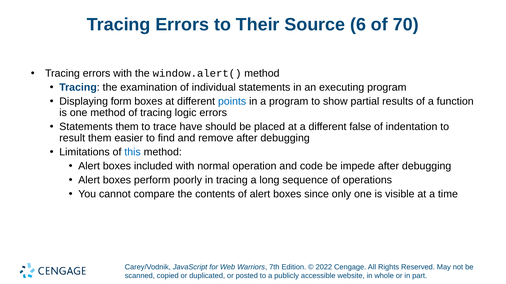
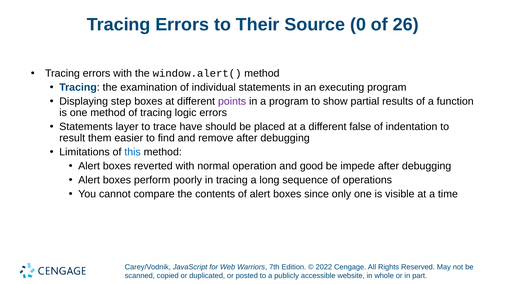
6: 6 -> 0 (358, 25)
70: 70 -> 26 (406, 25)
form: form -> step (121, 102)
points colour: blue -> purple (232, 102)
Statements them: them -> layer (127, 127)
included: included -> reverted (153, 166)
code: code -> good (311, 166)
